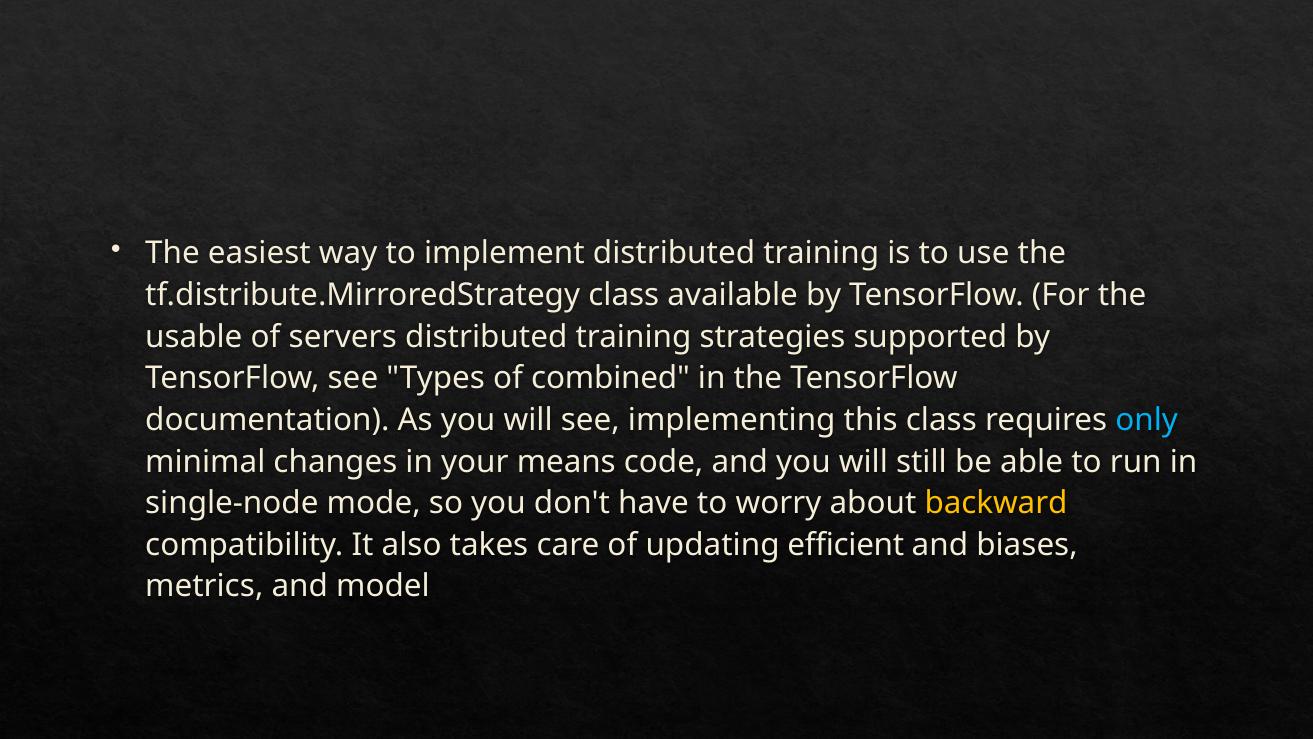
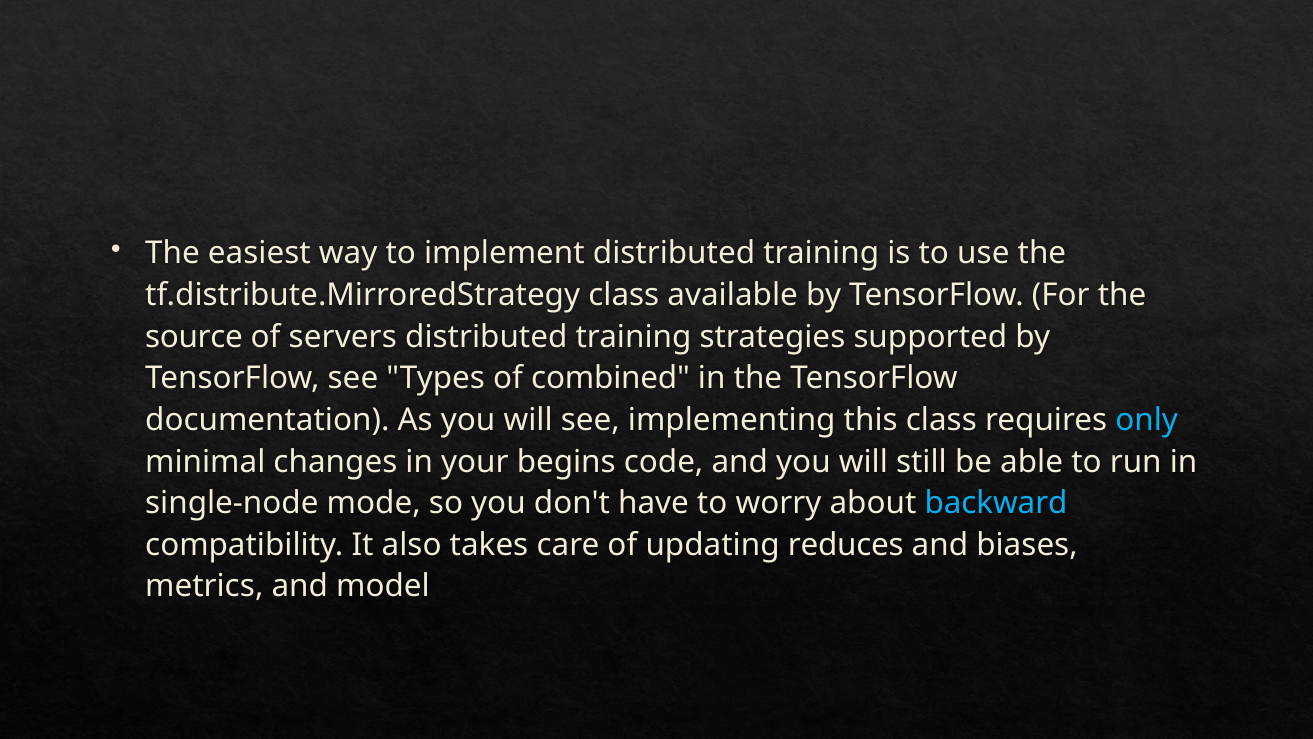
usable: usable -> source (194, 337)
means: means -> begins (566, 461)
backward colour: yellow -> light blue (996, 503)
efficient: efficient -> reduces (846, 545)
